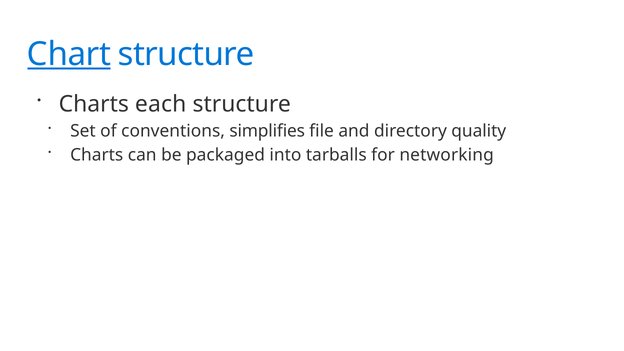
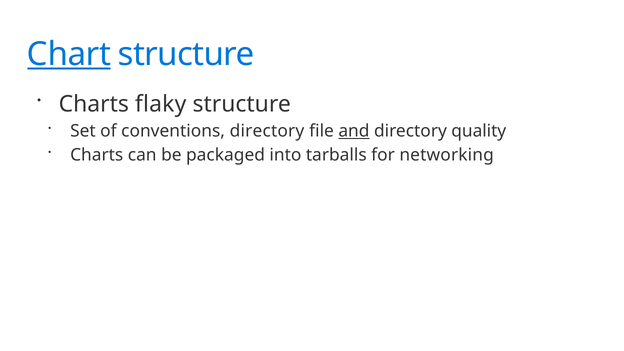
each: each -> flaky (161, 104)
conventions simplifies: simplifies -> directory (267, 131)
and underline: none -> present (354, 131)
